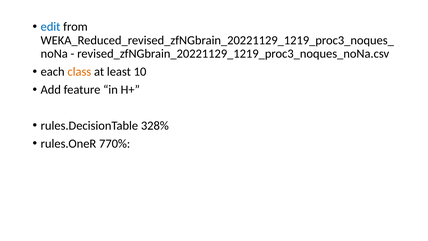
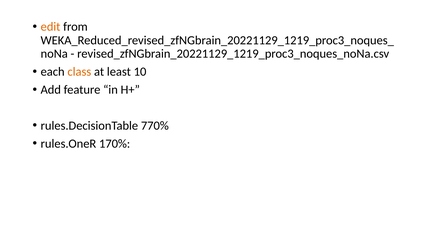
edit colour: blue -> orange (51, 27)
328%: 328% -> 770% (155, 126)
770%: 770% -> 170% (115, 143)
